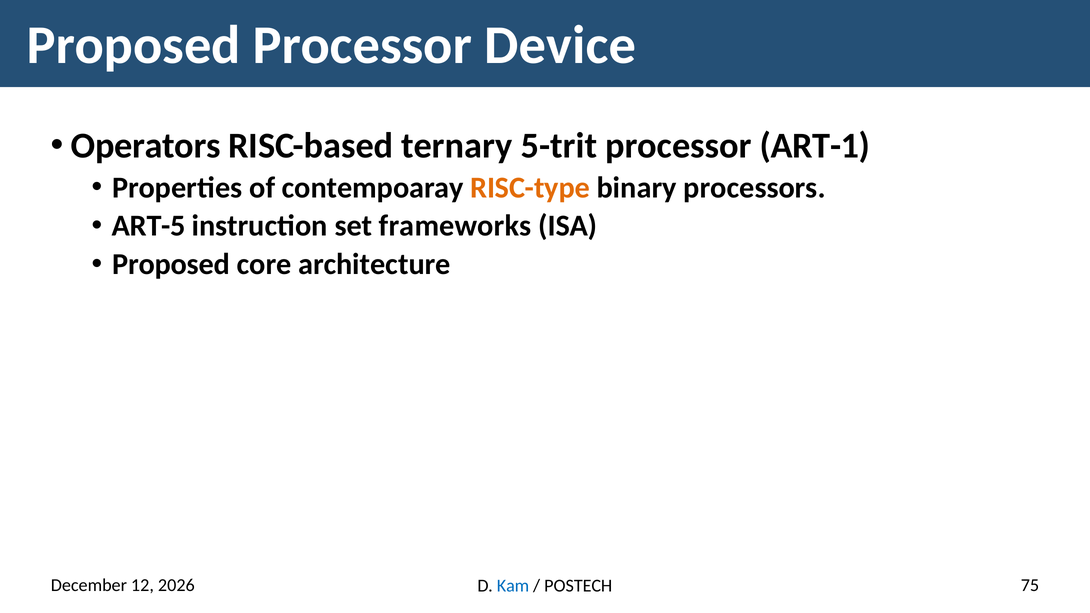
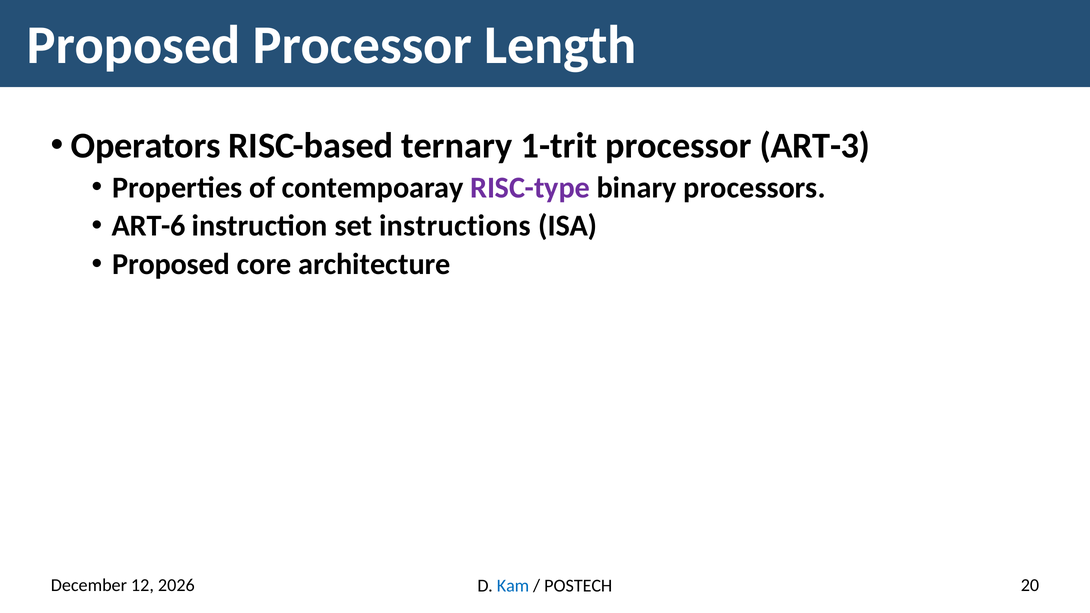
Device: Device -> Length (560, 45)
5-trit: 5-trit -> 1-trit (559, 146)
ART-1: ART-1 -> ART-3 (815, 146)
RISC-type colour: orange -> purple (530, 188)
ART-5: ART-5 -> ART-6 (149, 226)
frameworks: frameworks -> instructions (455, 226)
75: 75 -> 20 (1030, 586)
